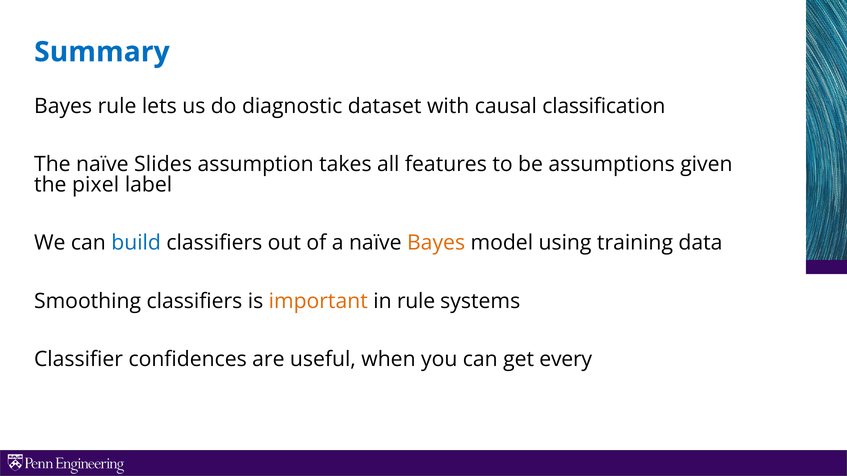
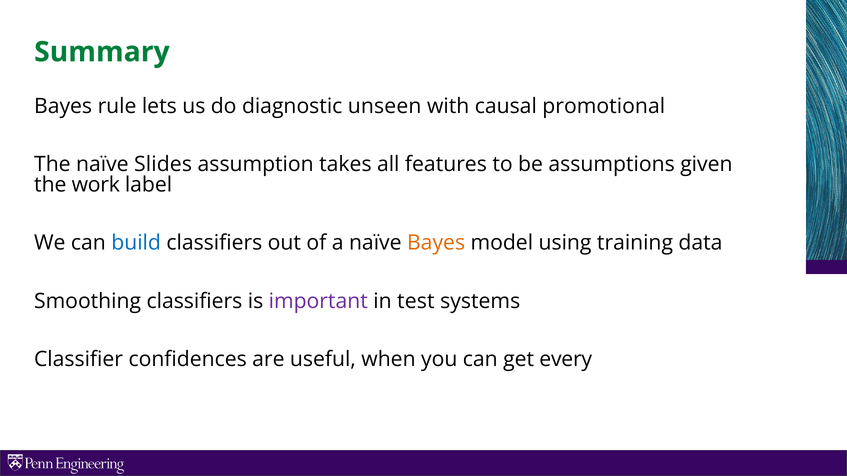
Summary colour: blue -> green (102, 52)
dataset: dataset -> unseen (385, 106)
classification: classification -> promotional (604, 106)
pixel: pixel -> work (96, 185)
important colour: orange -> purple (318, 301)
in rule: rule -> test (416, 301)
